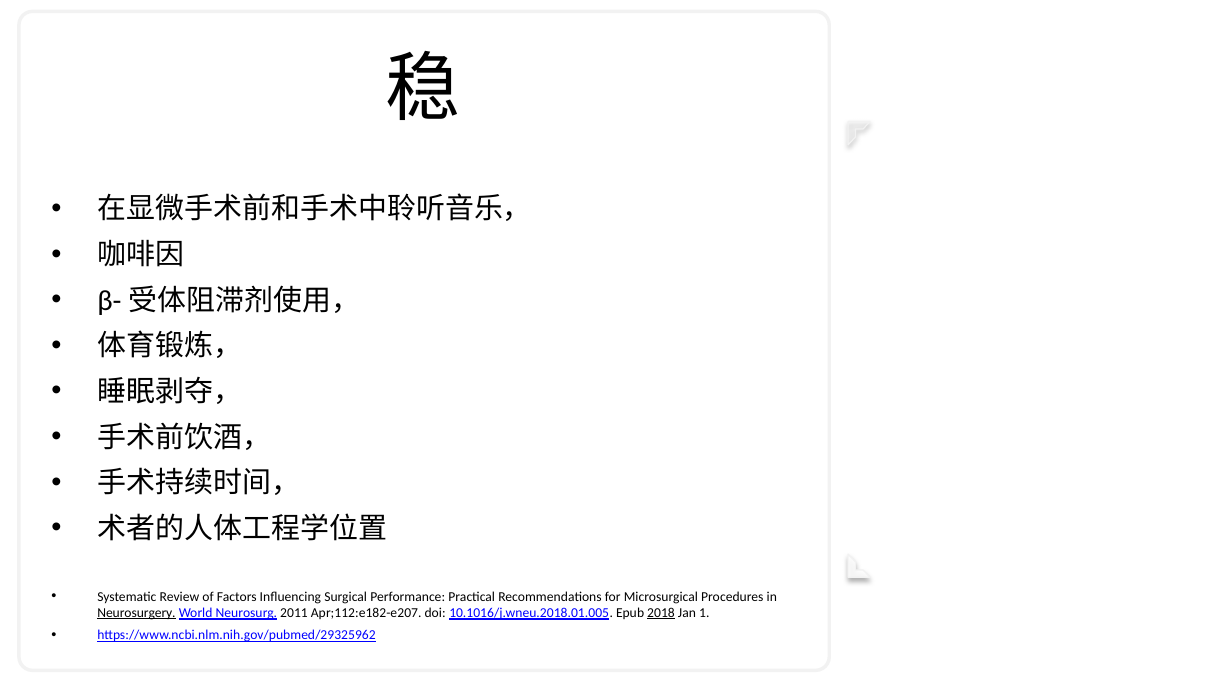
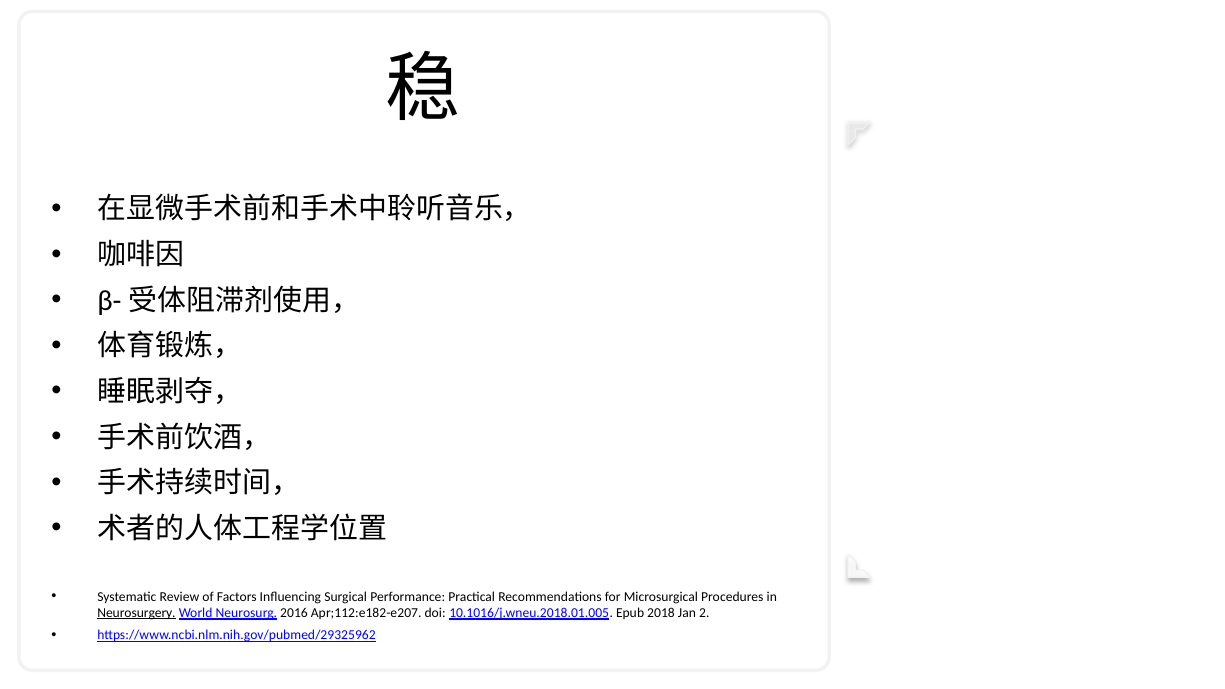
2011: 2011 -> 2016 (294, 613)
2018 underline: present -> none (661, 613)
1: 1 -> 2 (704, 613)
